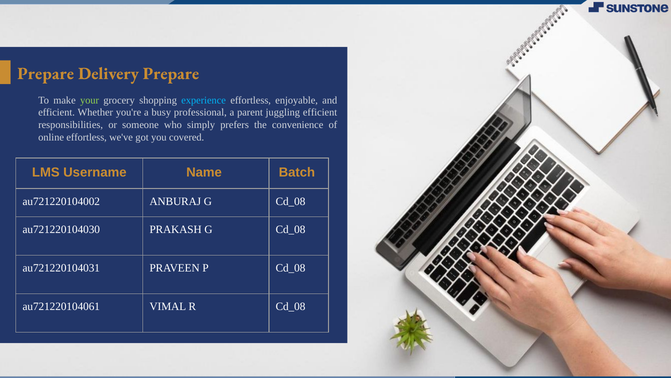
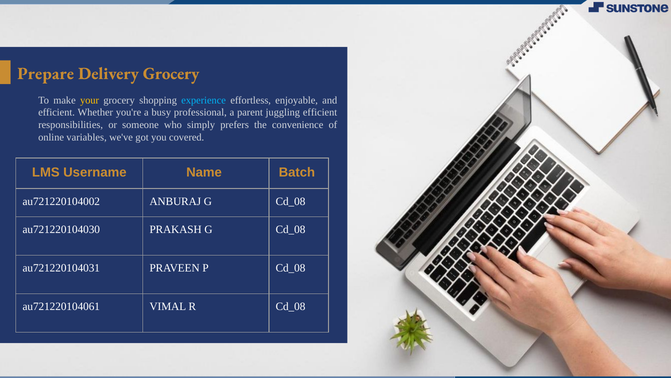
Delivery Prepare: Prepare -> Grocery (171, 73)
your colour: light green -> yellow (90, 100)
online effortless: effortless -> variables (87, 137)
